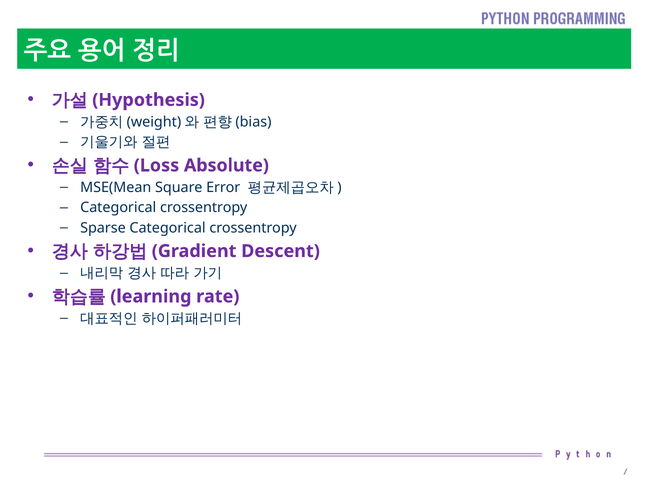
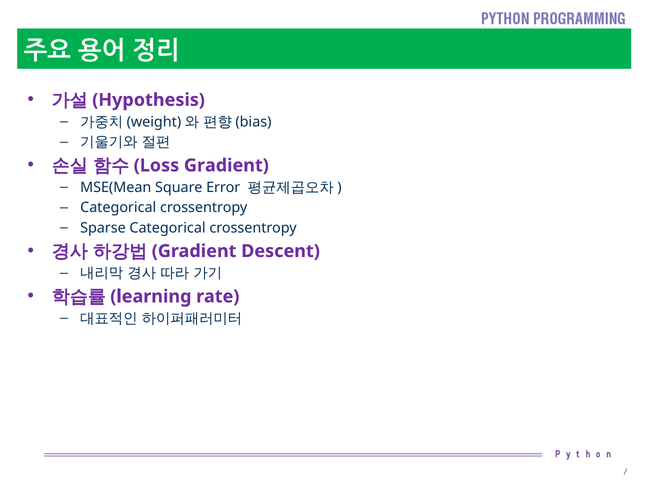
Absolute: Absolute -> Gradient (226, 165)
